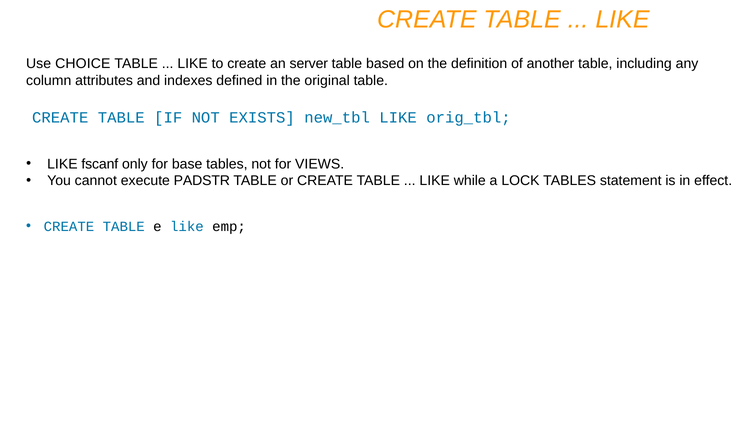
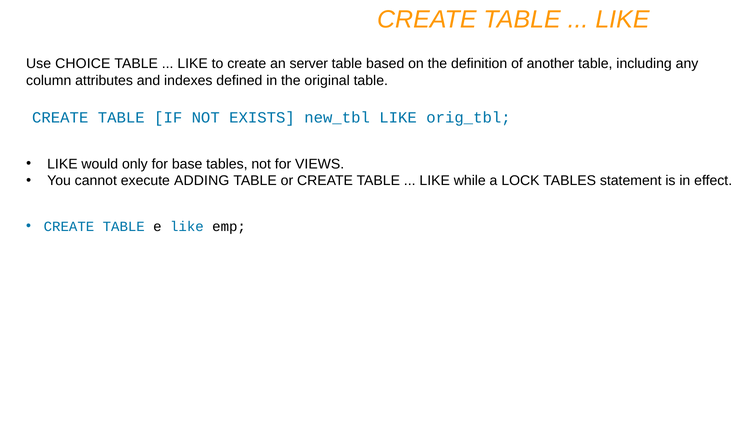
fscanf: fscanf -> would (100, 164)
PADSTR: PADSTR -> ADDING (202, 181)
